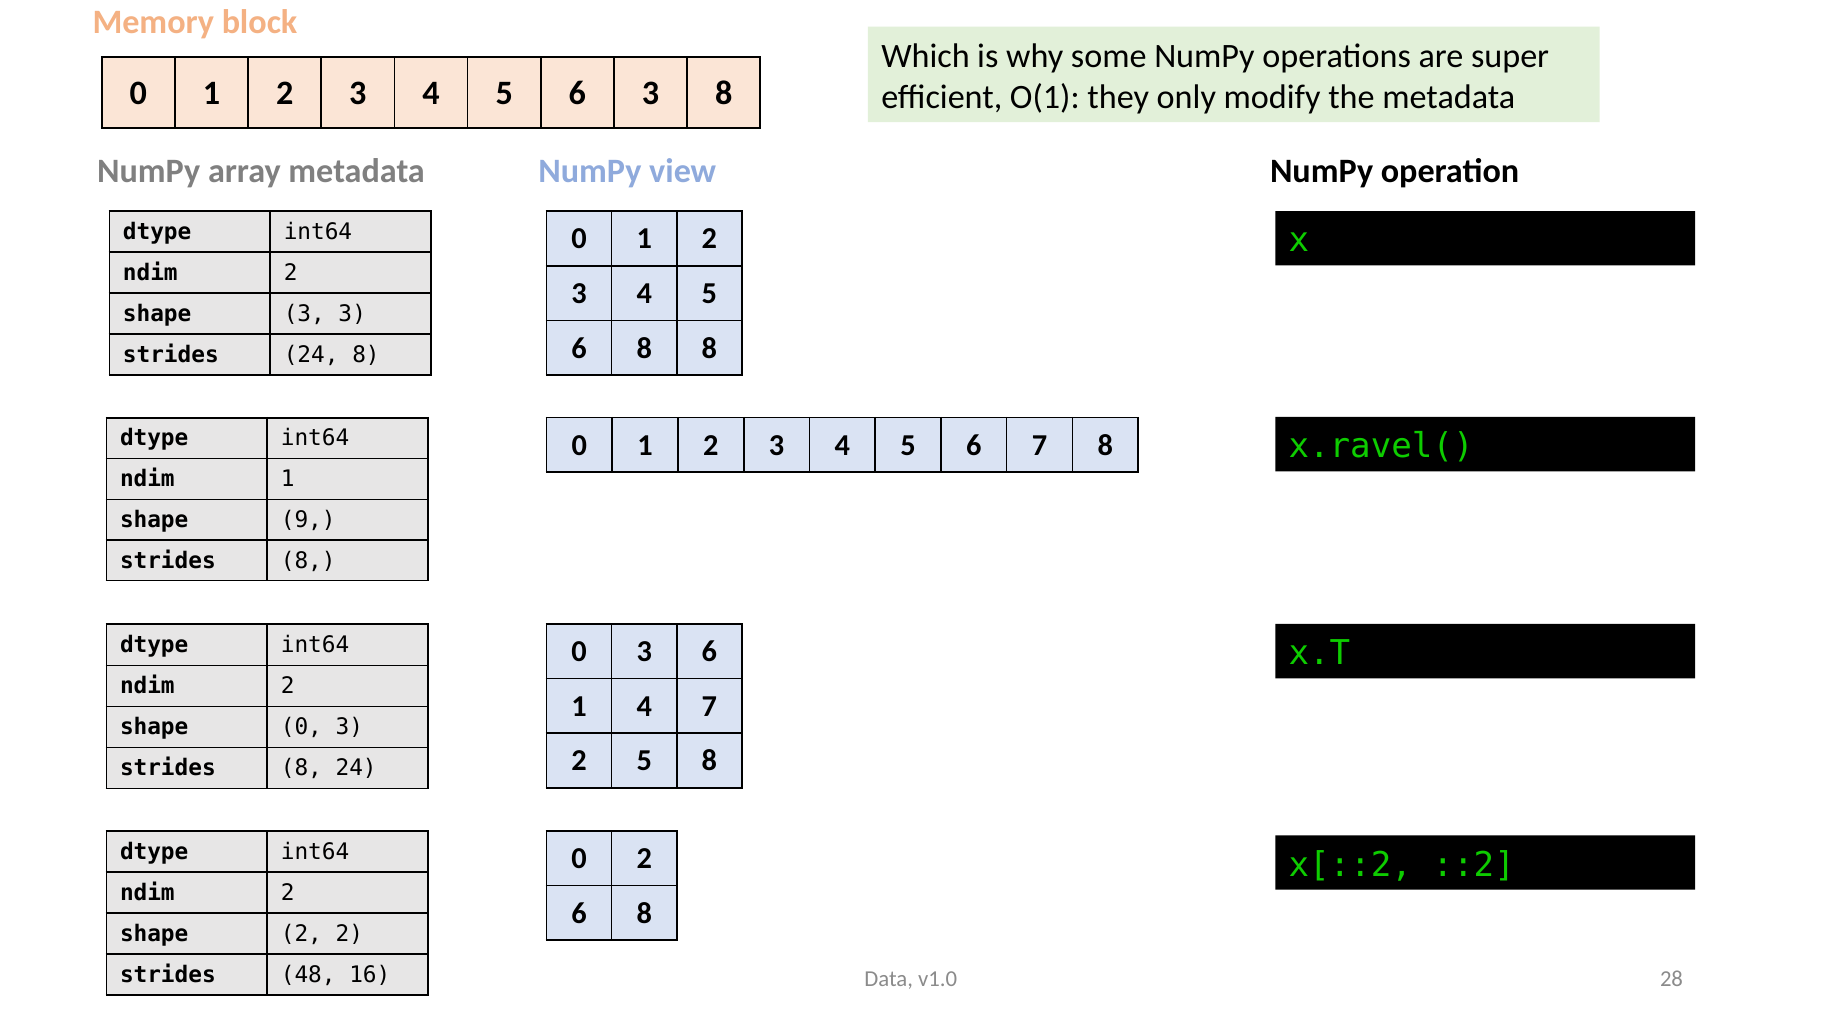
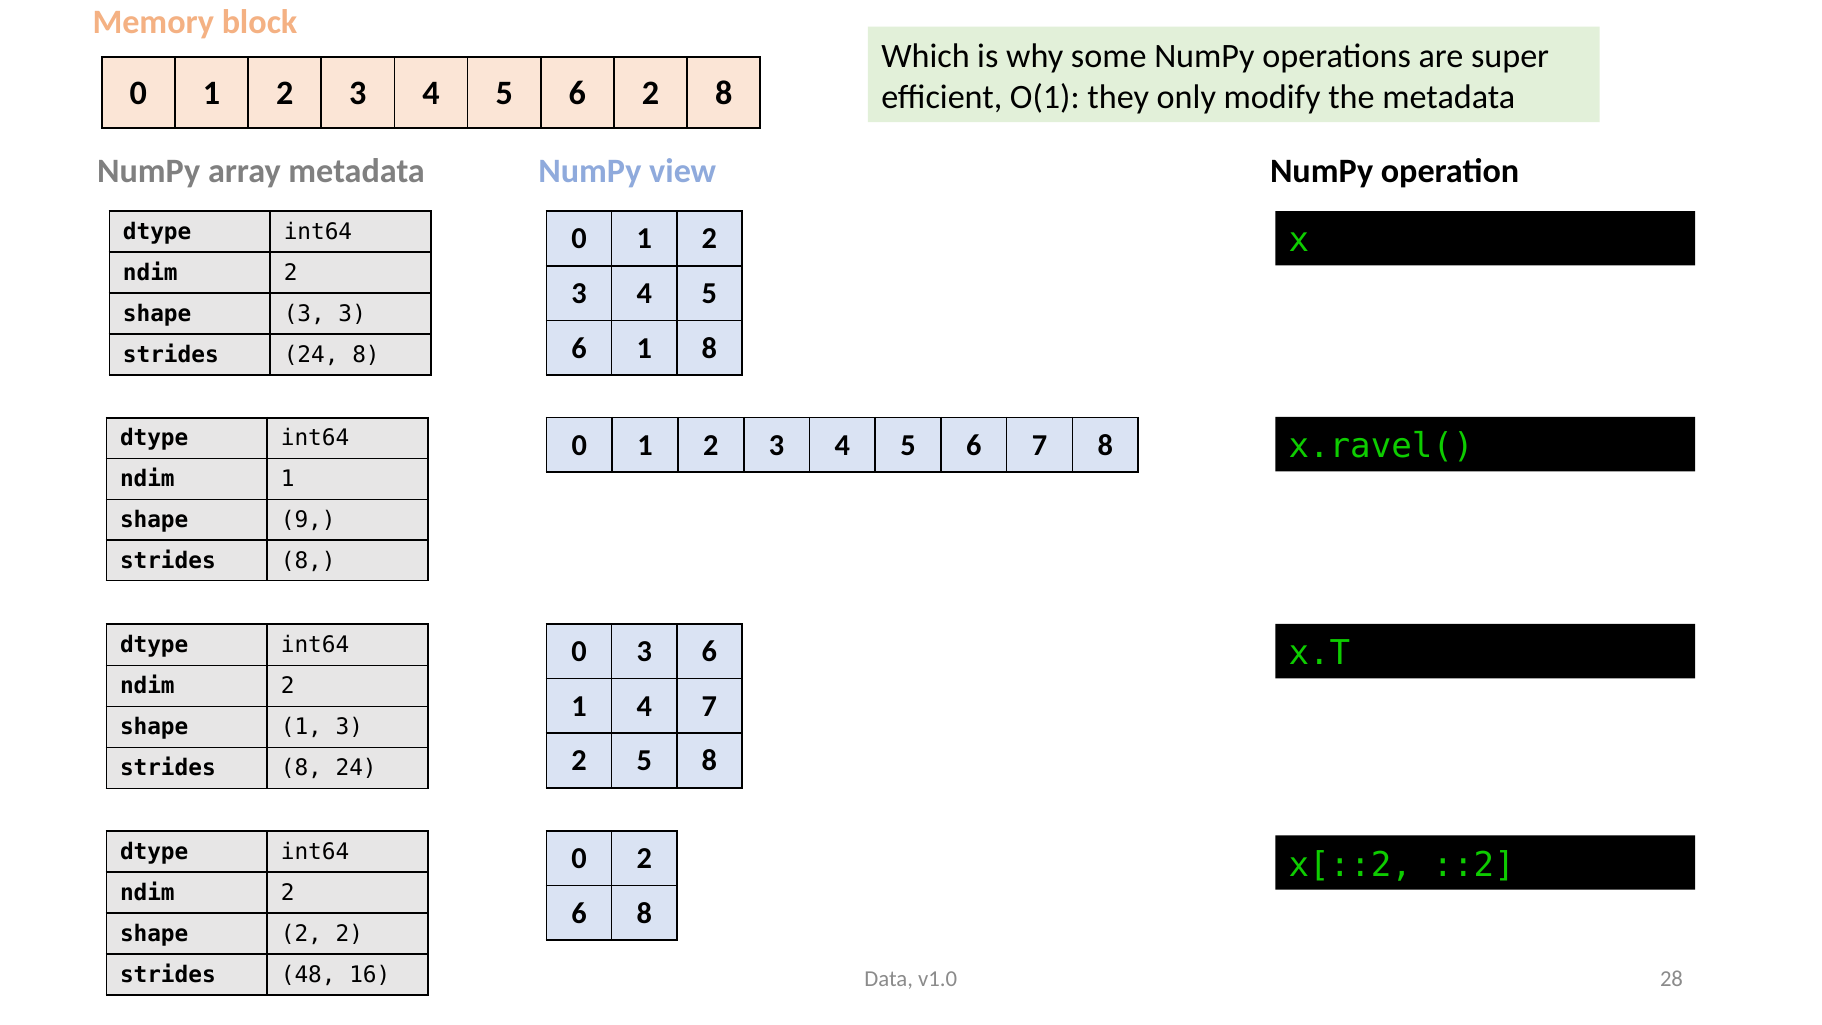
6 3: 3 -> 2 (651, 93)
8: 8 -> 1 (644, 348)
shape 0: 0 -> 1 (301, 727)
